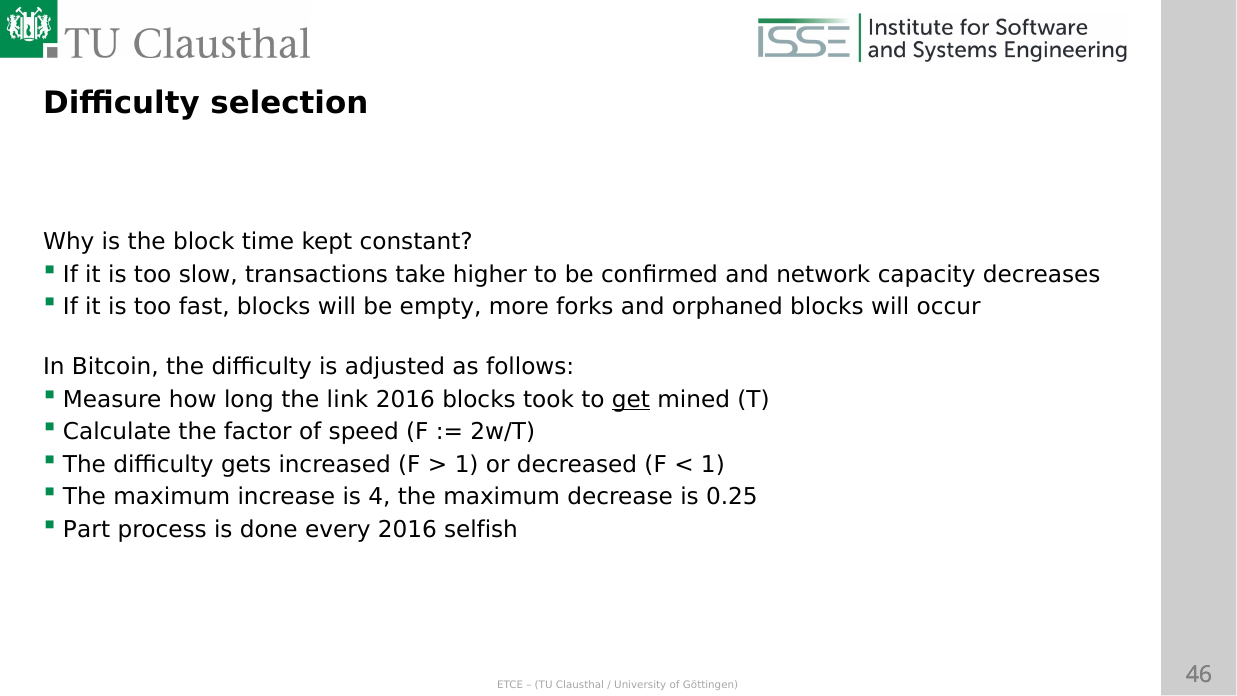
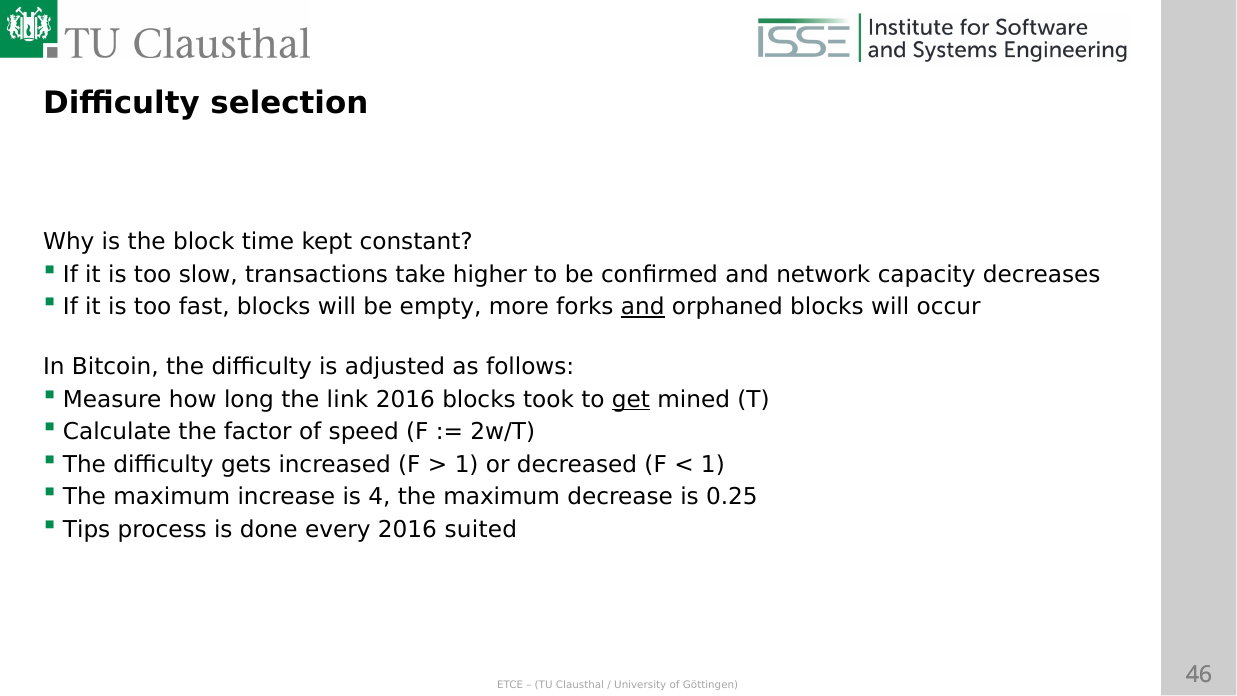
and underline: none -> present (643, 307)
Part: Part -> Tips (87, 530)
selfish: selfish -> suited (481, 530)
